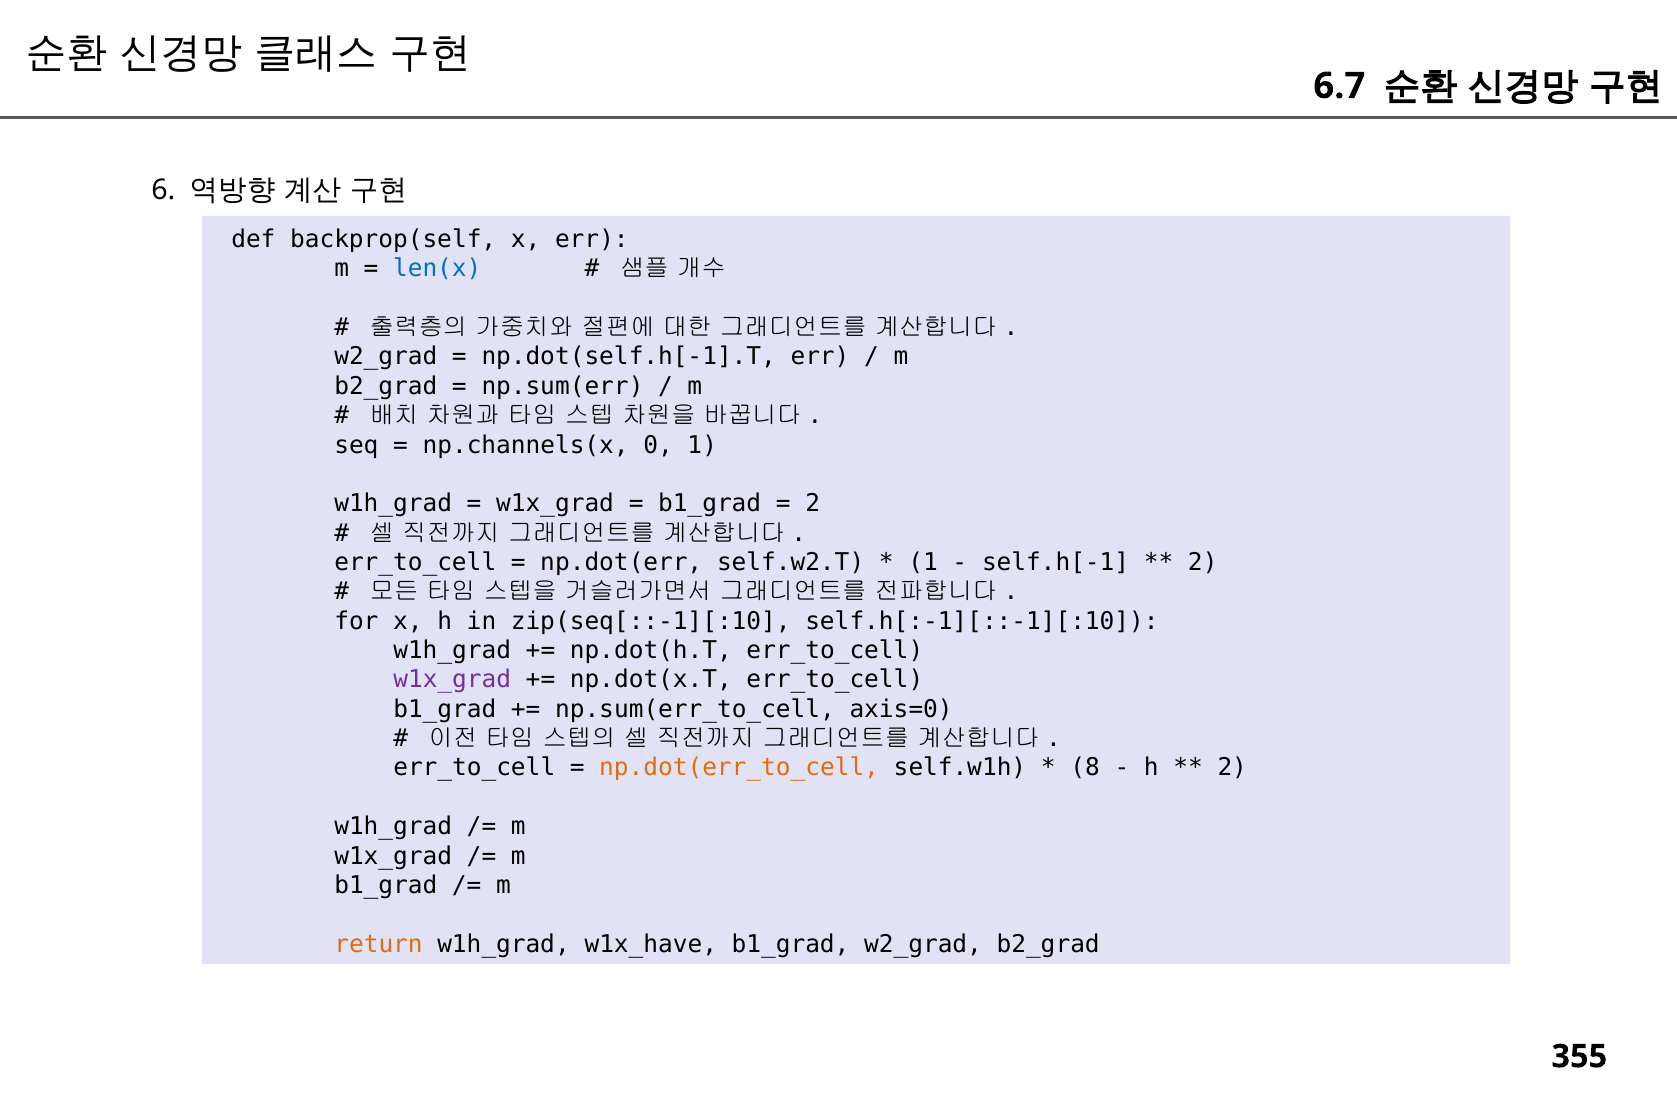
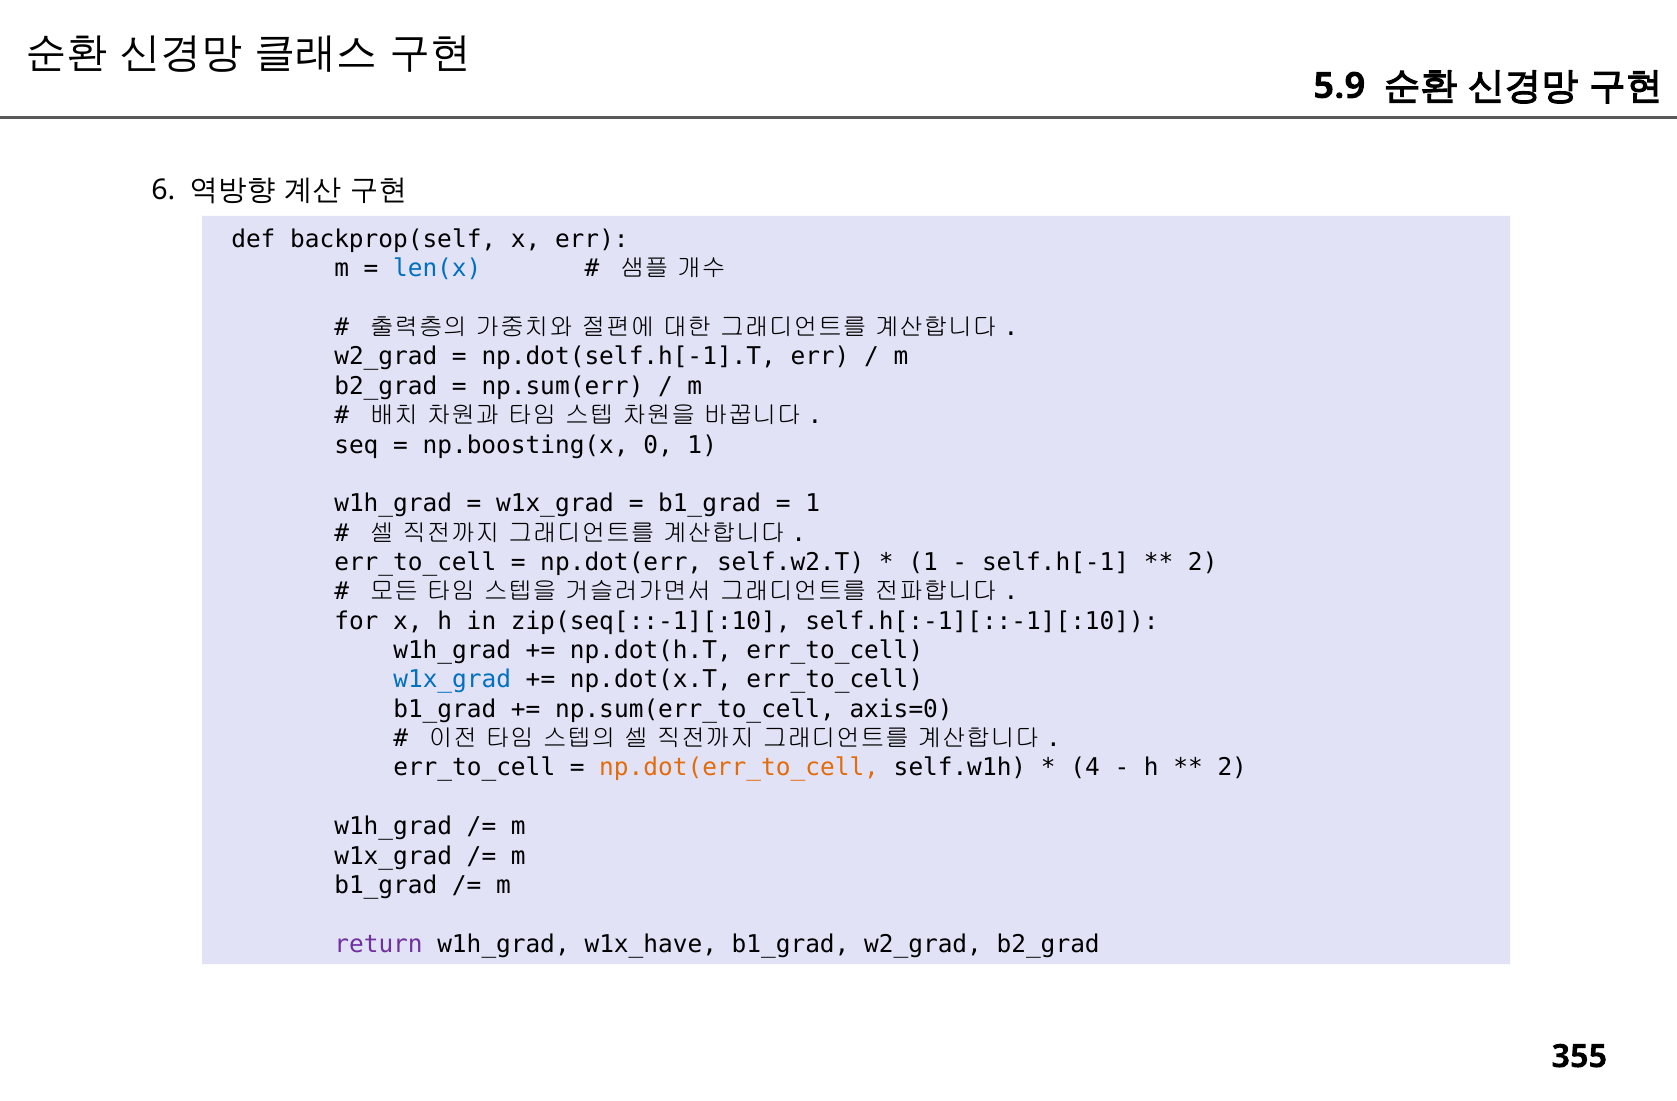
6.7: 6.7 -> 5.9 (1339, 86)
np.channels(x: np.channels(x -> np.boosting(x (526, 445)
2: 2 -> 1 (813, 504)
w1x_grad colour: purple -> blue (452, 680)
8: 8 -> 4 (1085, 768)
return colour: orange -> purple (379, 944)
